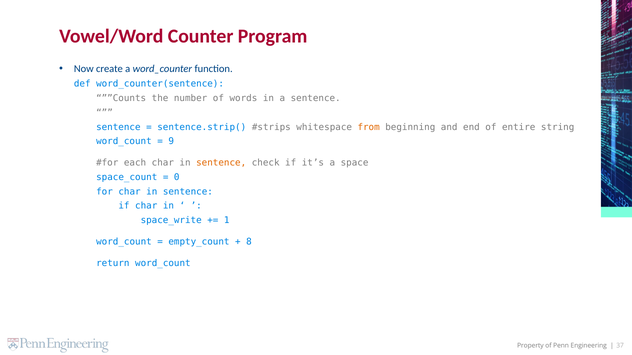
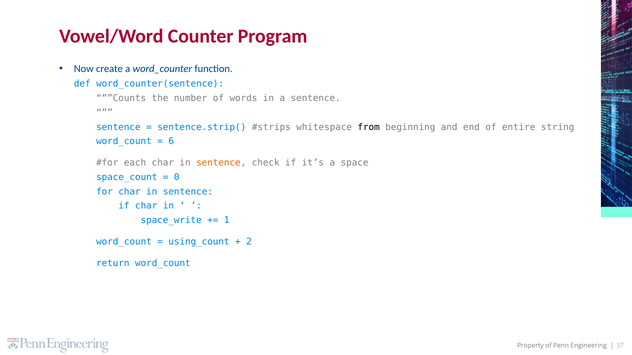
from colour: orange -> black (369, 127)
9: 9 -> 6 (171, 142)
empty_count: empty_count -> using_count (199, 242)
8: 8 -> 2 (249, 242)
